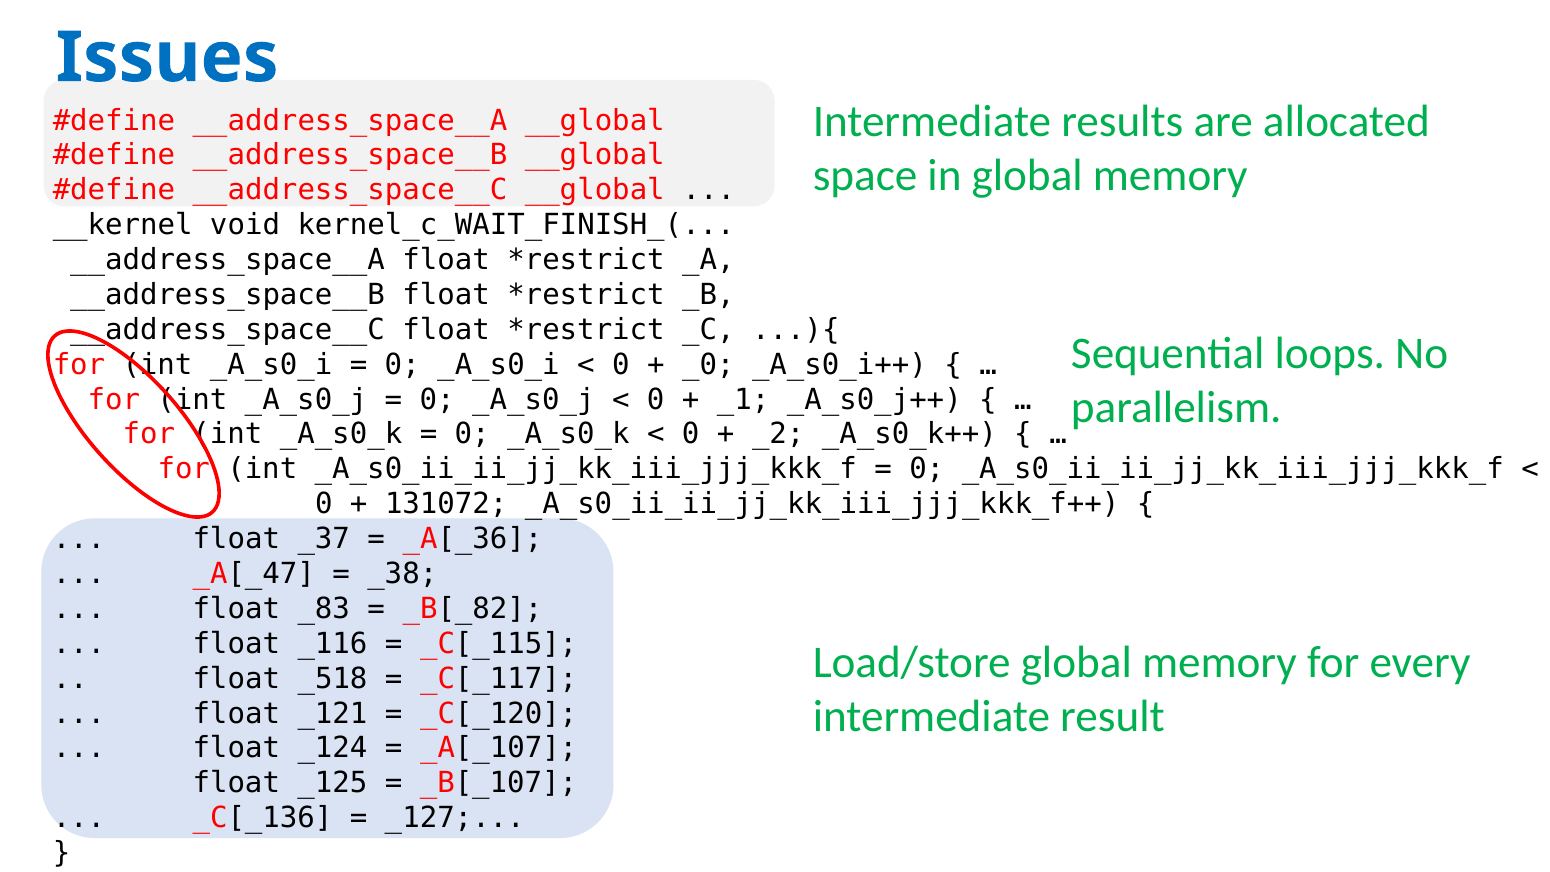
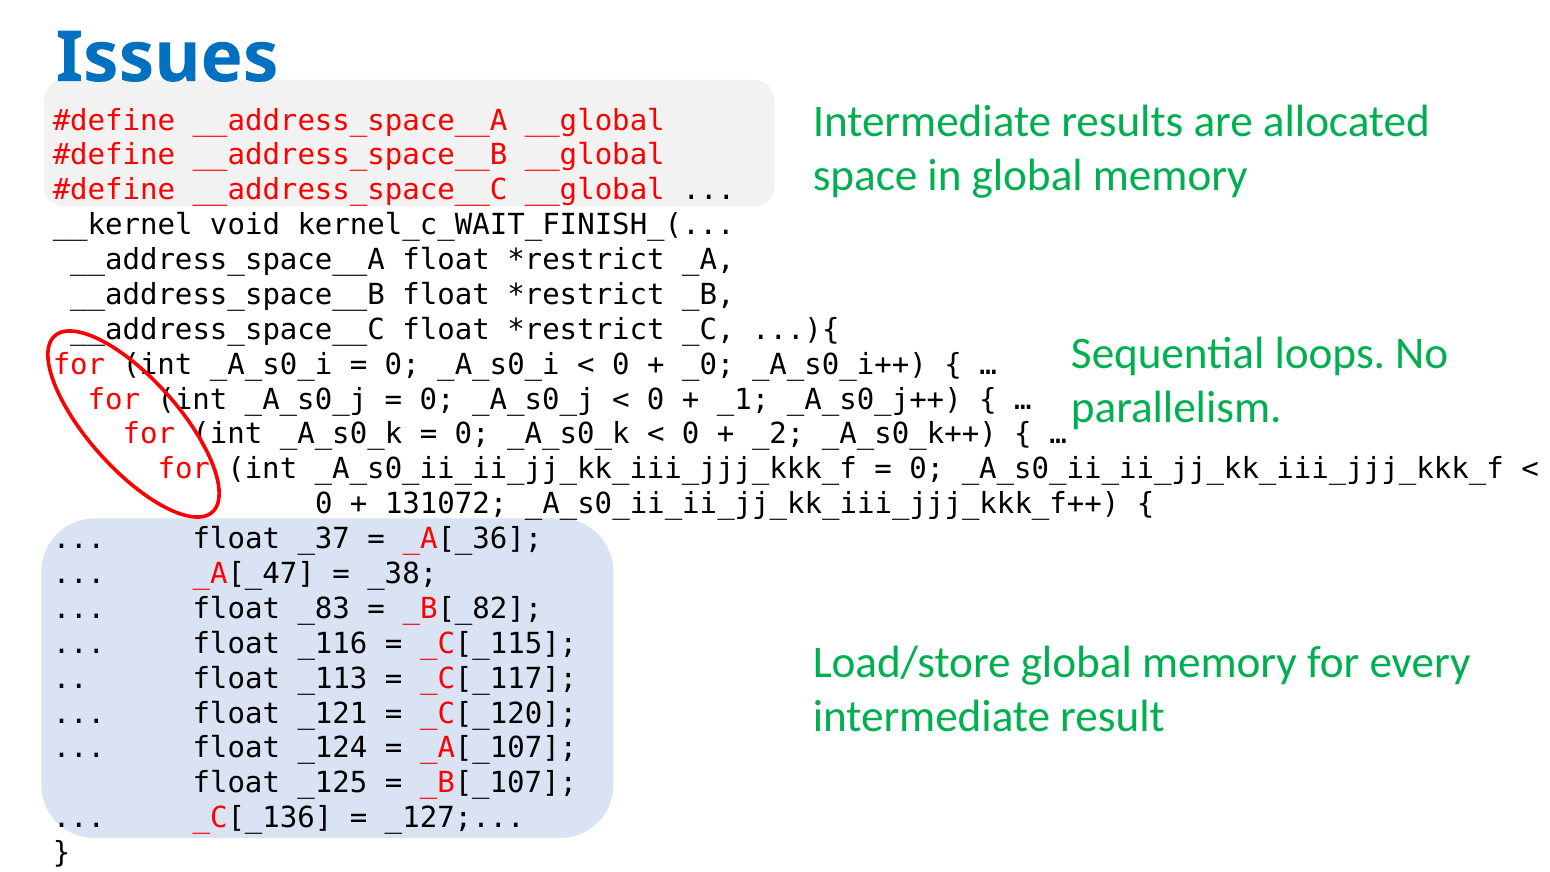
_518: _518 -> _113 (333, 678)
